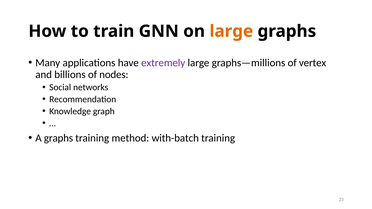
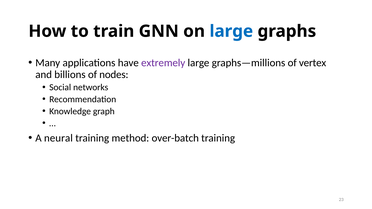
large colour: orange -> blue (231, 31)
A graphs: graphs -> neural (58, 138)
with-batch: with-batch -> over-batch (175, 138)
